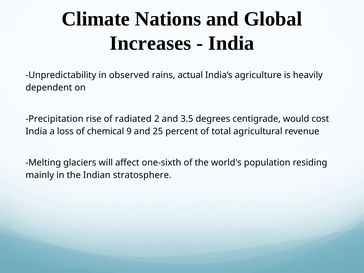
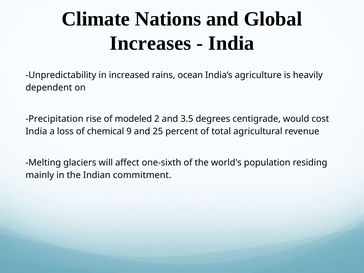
observed: observed -> increased (129, 75)
actual: actual -> ocean (190, 75)
radiated: radiated -> modeled (133, 119)
stratosphere: stratosphere -> commitment (142, 175)
